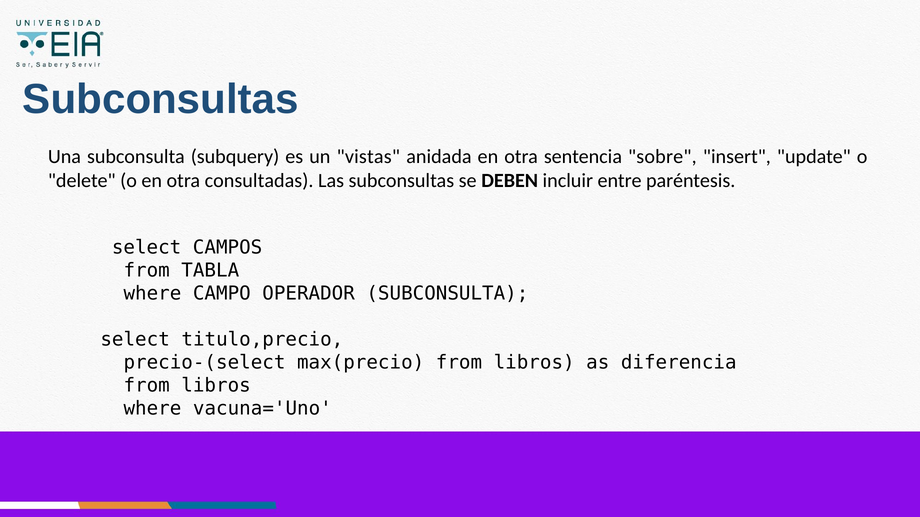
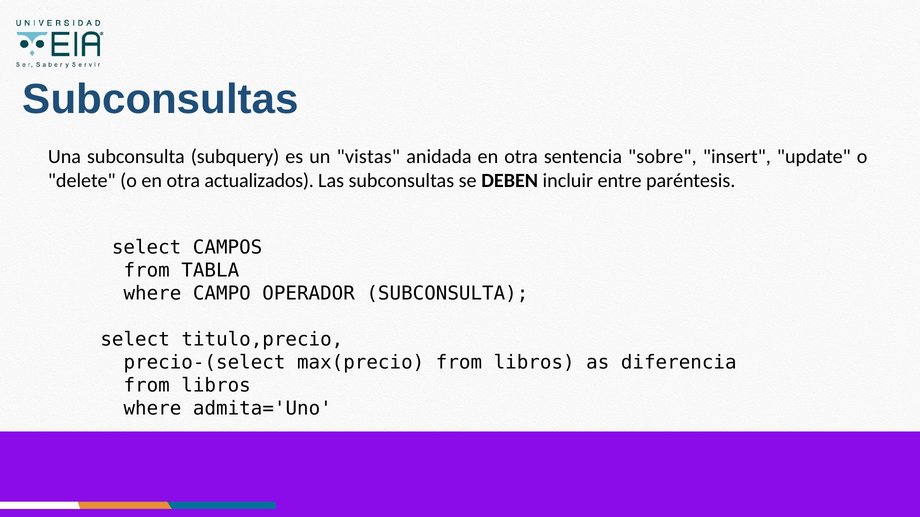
consultadas: consultadas -> actualizados (259, 181)
vacuna='Uno: vacuna='Uno -> admita='Uno (262, 409)
